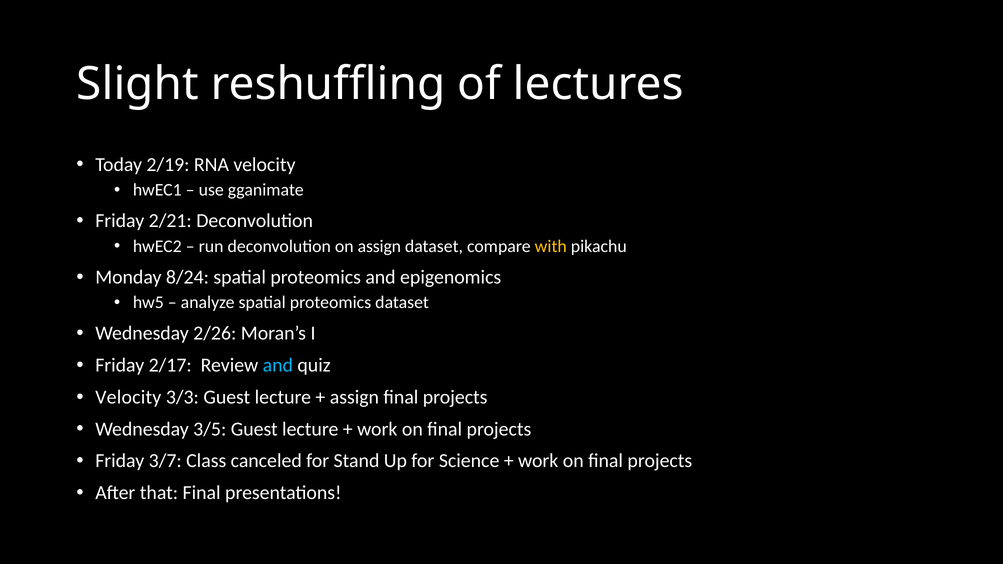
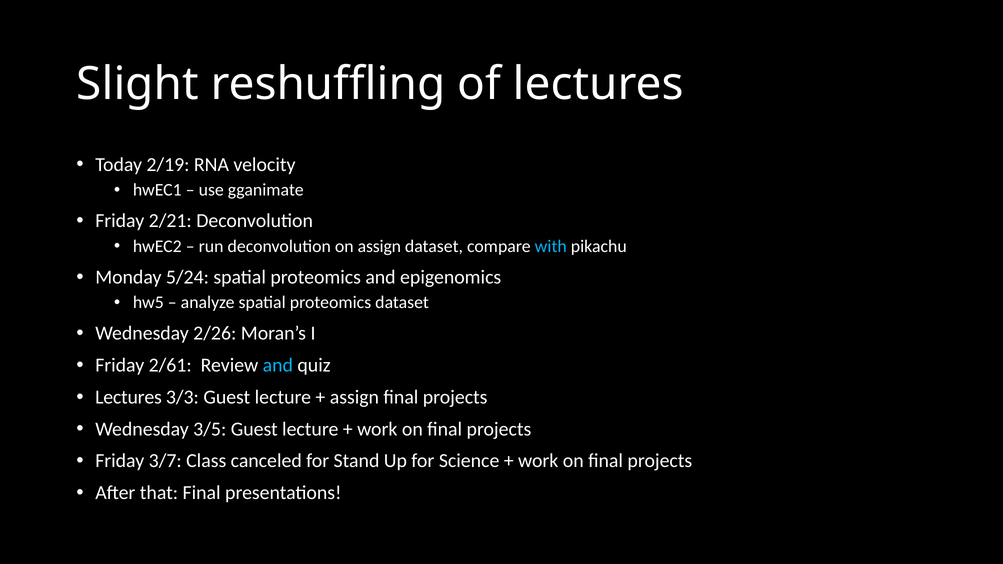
with colour: yellow -> light blue (551, 246)
8/24: 8/24 -> 5/24 (187, 277)
2/17: 2/17 -> 2/61 (170, 365)
Velocity: Velocity -> Lectures (129, 397)
